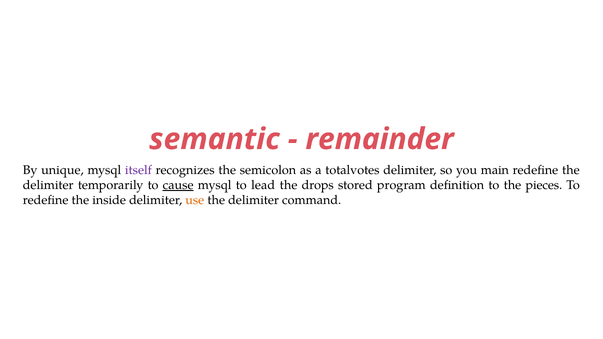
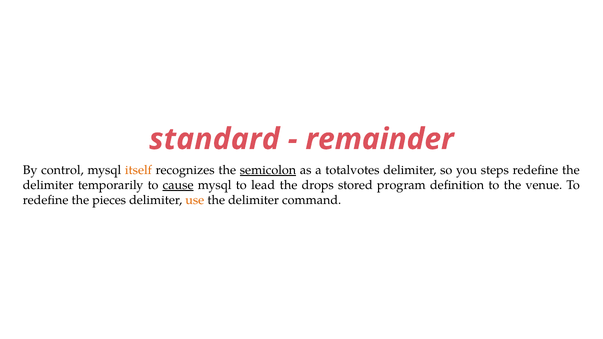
semantic: semantic -> standard (214, 139)
unique: unique -> control (62, 170)
itself colour: purple -> orange (138, 170)
semicolon underline: none -> present (268, 170)
main: main -> steps (495, 170)
pieces: pieces -> venue (544, 185)
inside: inside -> pieces (109, 200)
